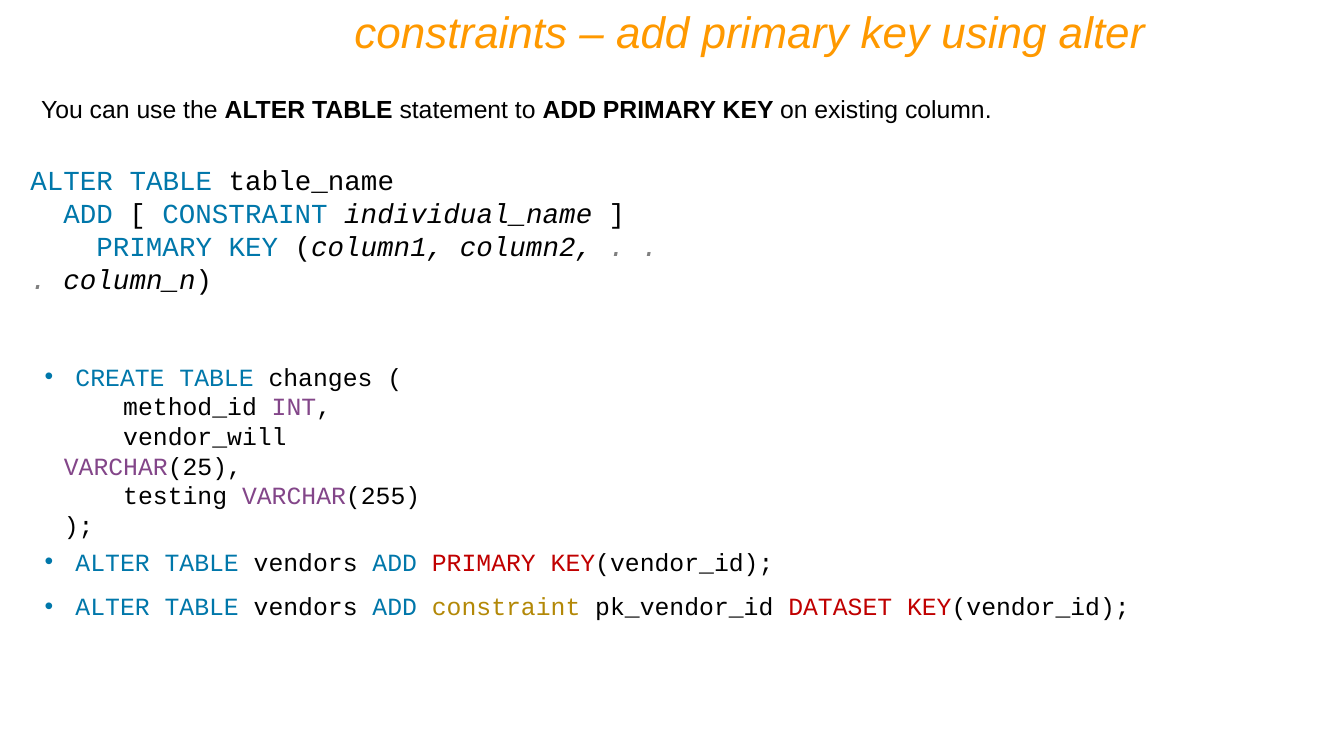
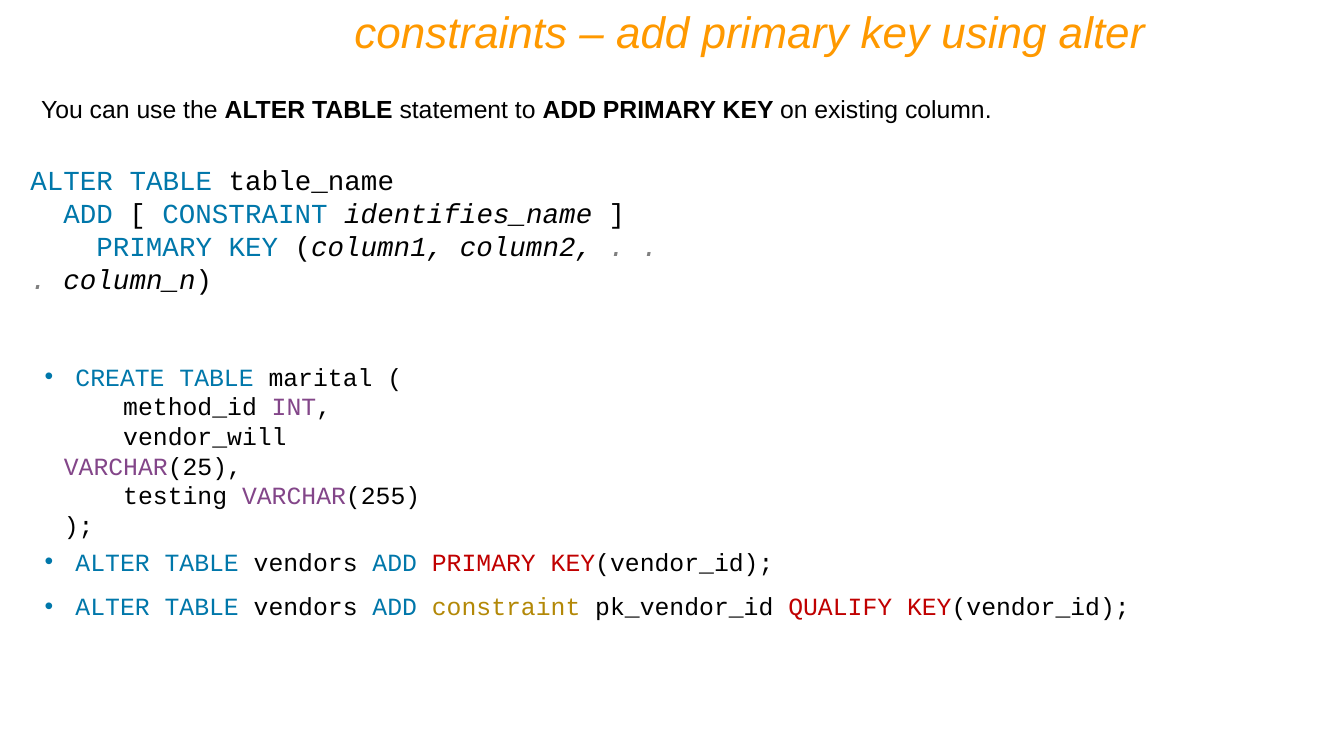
individual_name: individual_name -> identifies_name (468, 214)
changes: changes -> marital (321, 378)
DATASET: DATASET -> QUALIFY (840, 608)
